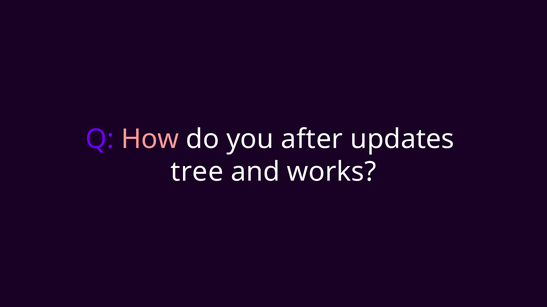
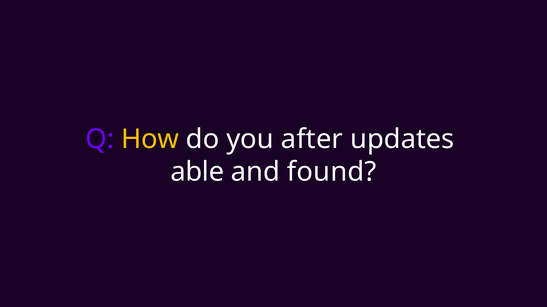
How colour: pink -> yellow (150, 140)
tree: tree -> able (197, 172)
works: works -> found (332, 172)
